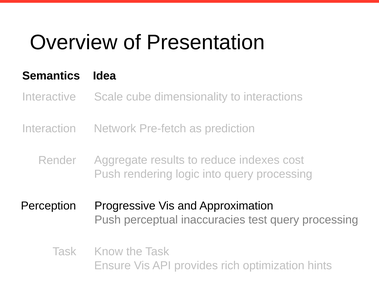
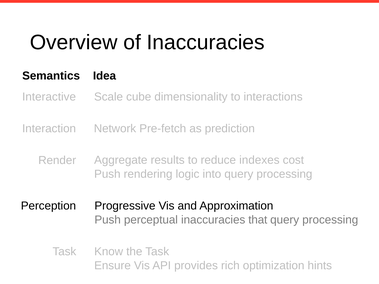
of Presentation: Presentation -> Inaccuracies (206, 42)
test: test -> that (258, 220)
